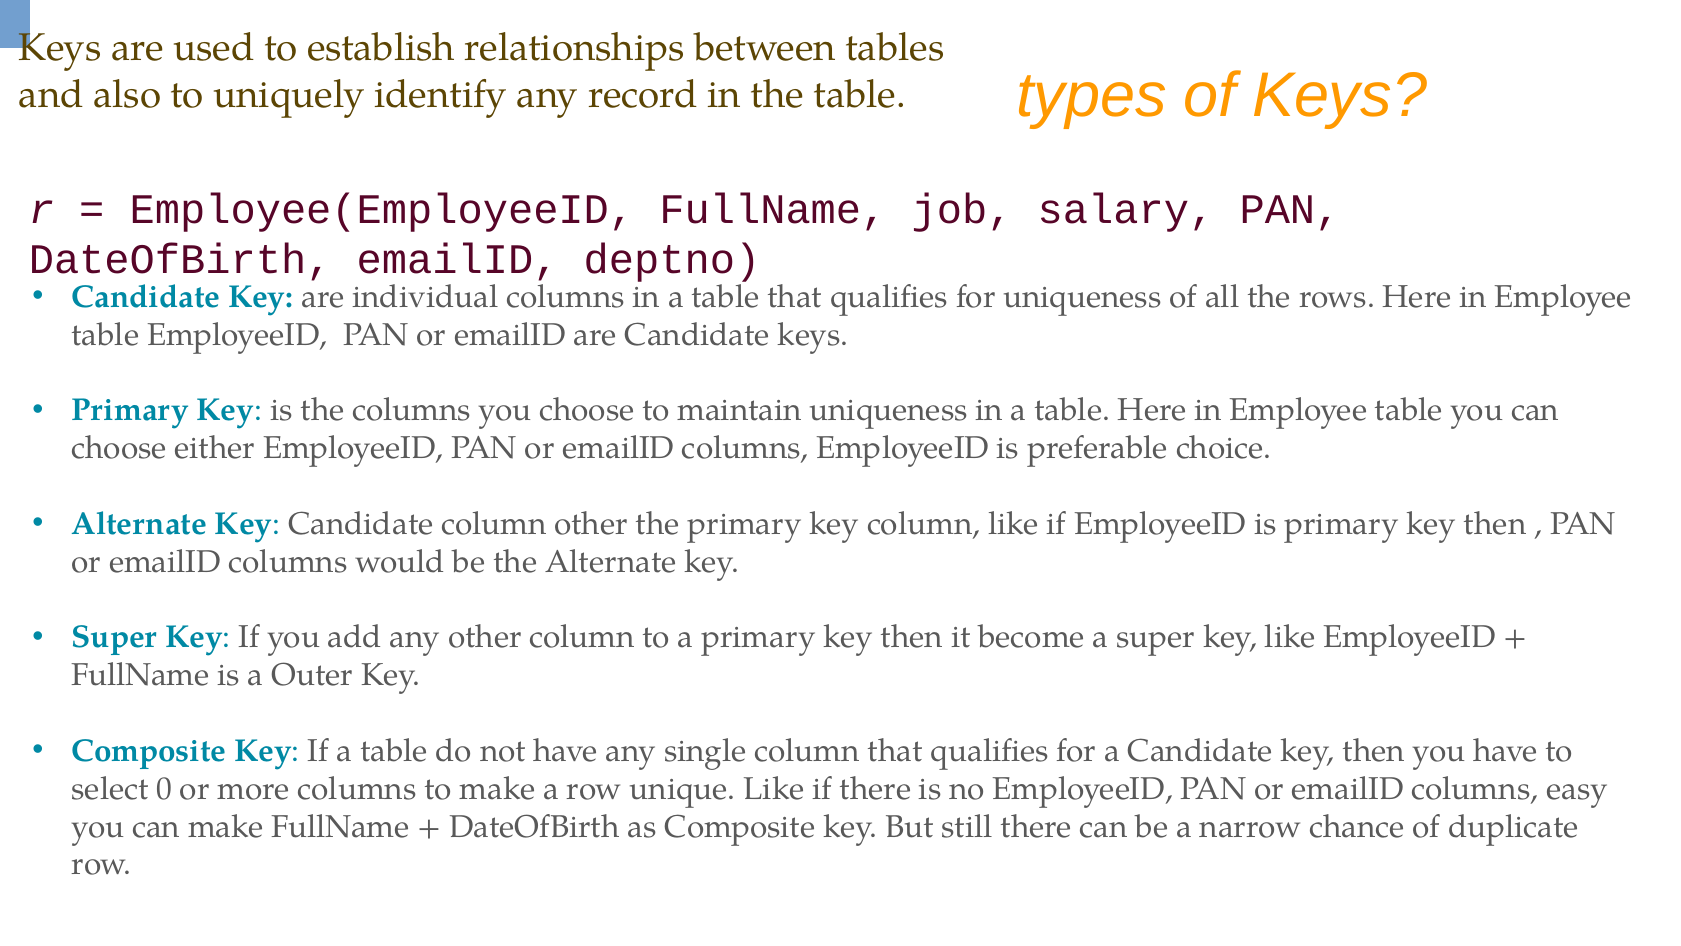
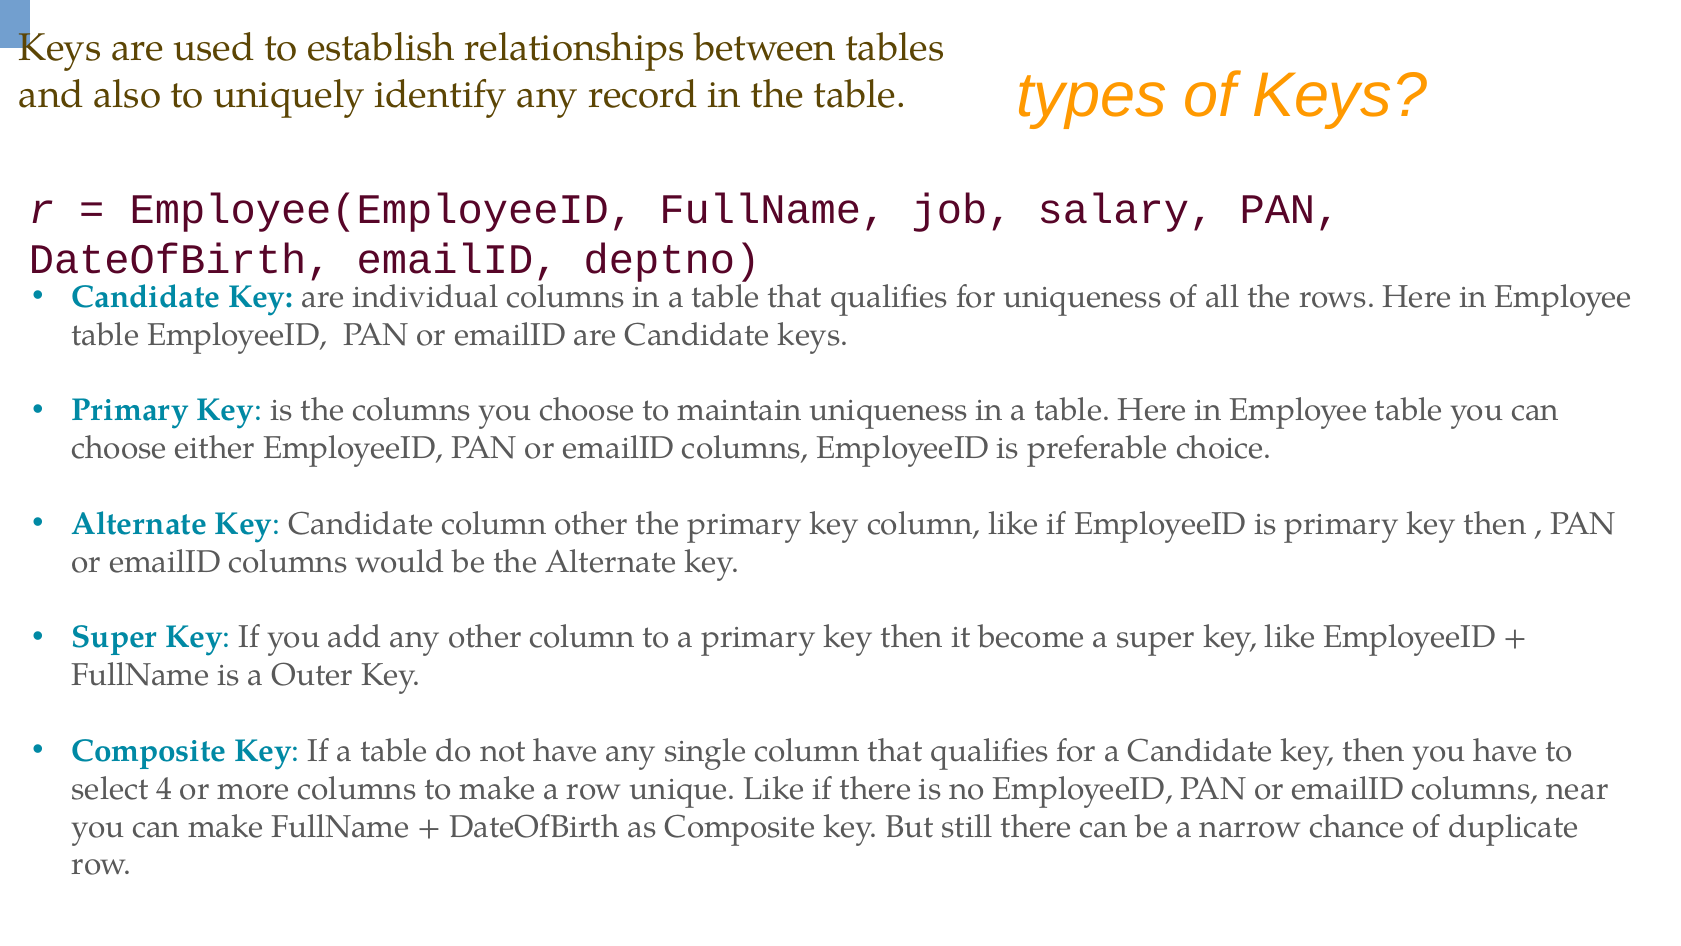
0: 0 -> 4 (164, 788)
easy: easy -> near (1577, 788)
